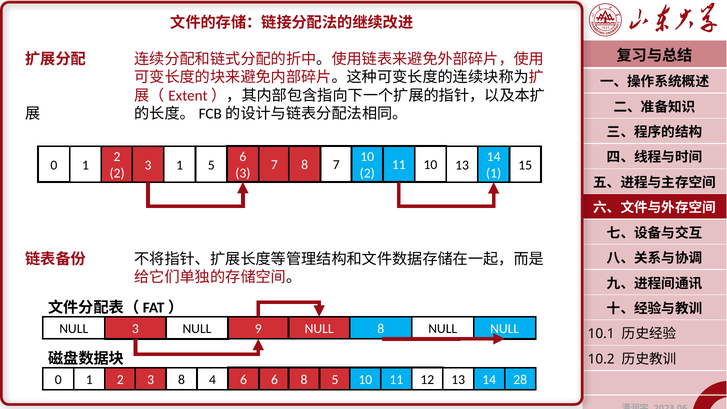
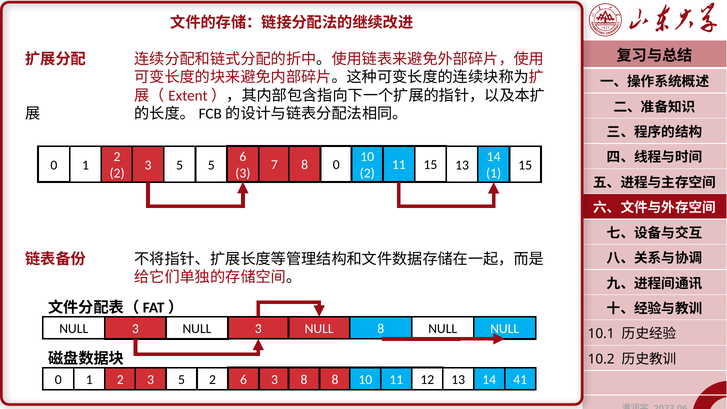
8 7: 7 -> 0 (336, 165)
11 10: 10 -> 15 (430, 165)
1: 1 -> 5 (180, 165)
NULL 9: 9 -> 3 (258, 329)
1 2 3 8: 8 -> 5 (182, 380)
0 4: 4 -> 2 (213, 380)
6: 6 -> 3 (274, 380)
8 5: 5 -> 8 (335, 380)
28: 28 -> 41 (520, 380)
